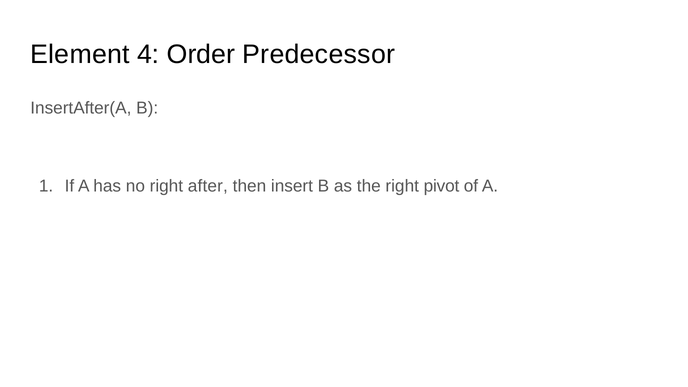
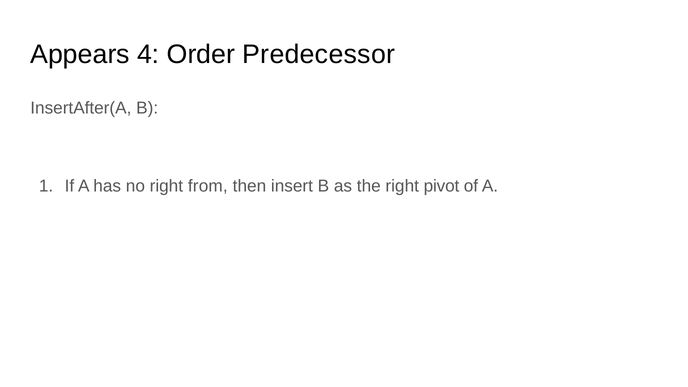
Element: Element -> Appears (80, 55)
after: after -> from (208, 186)
